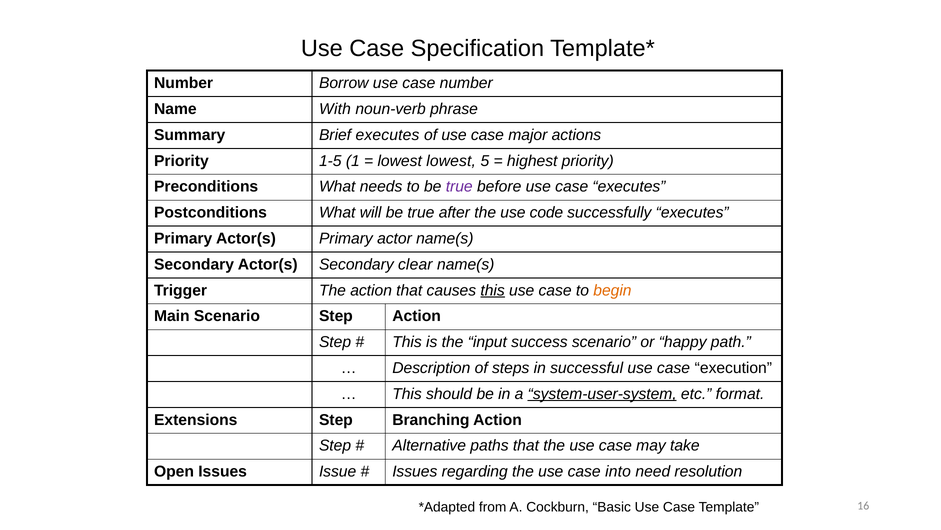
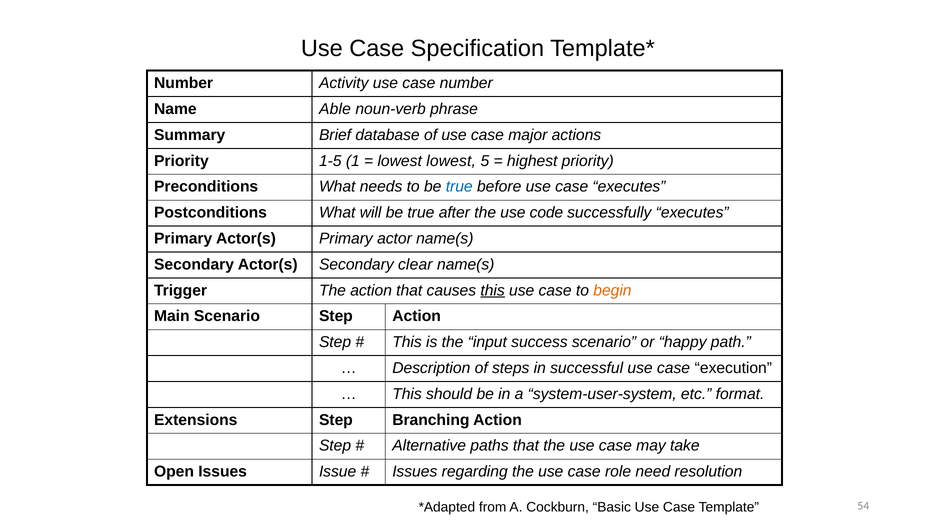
Borrow: Borrow -> Activity (344, 83)
With: With -> Able (335, 109)
Brief executes: executes -> database (388, 135)
true colour: purple -> blue (459, 186)
system-user-system underline: present -> none (602, 393)
into: into -> role (618, 471)
16: 16 -> 54 (863, 505)
